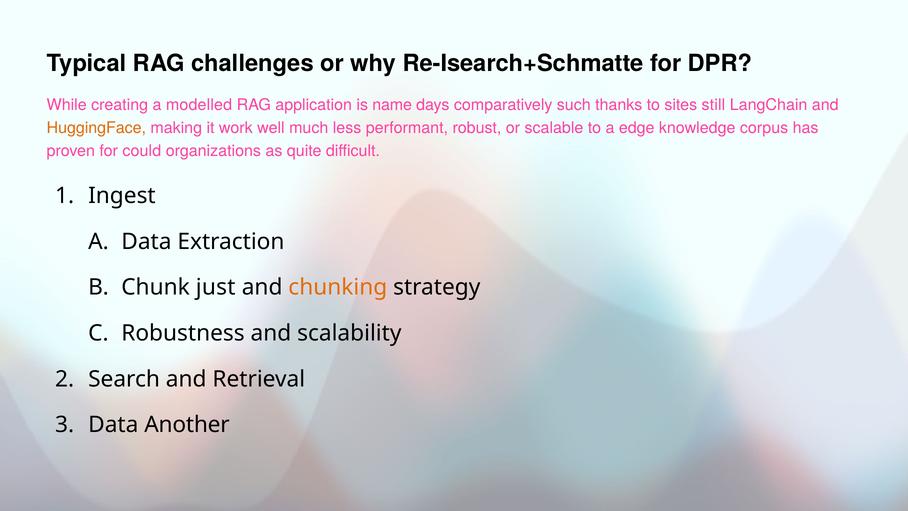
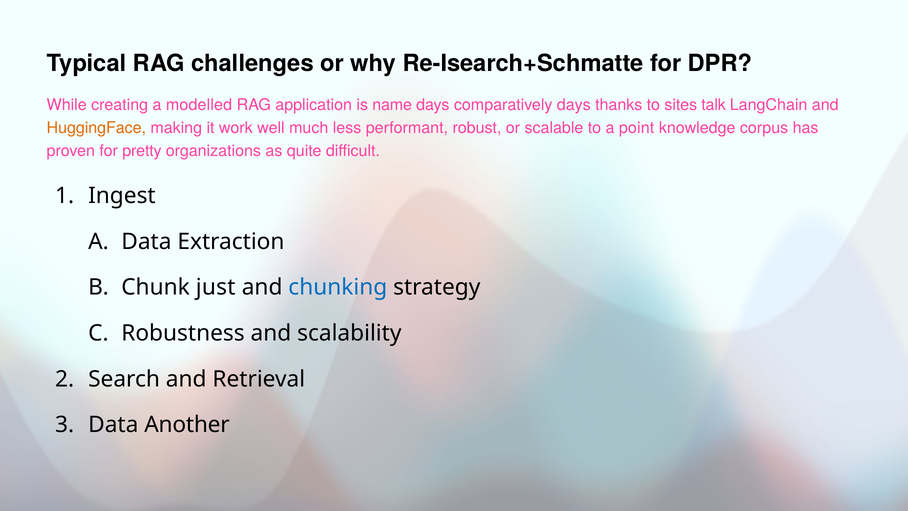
comparatively such: such -> days (574, 105)
still: still -> talk (714, 105)
edge: edge -> point (637, 128)
could: could -> pretty (142, 151)
chunking colour: orange -> blue (338, 287)
